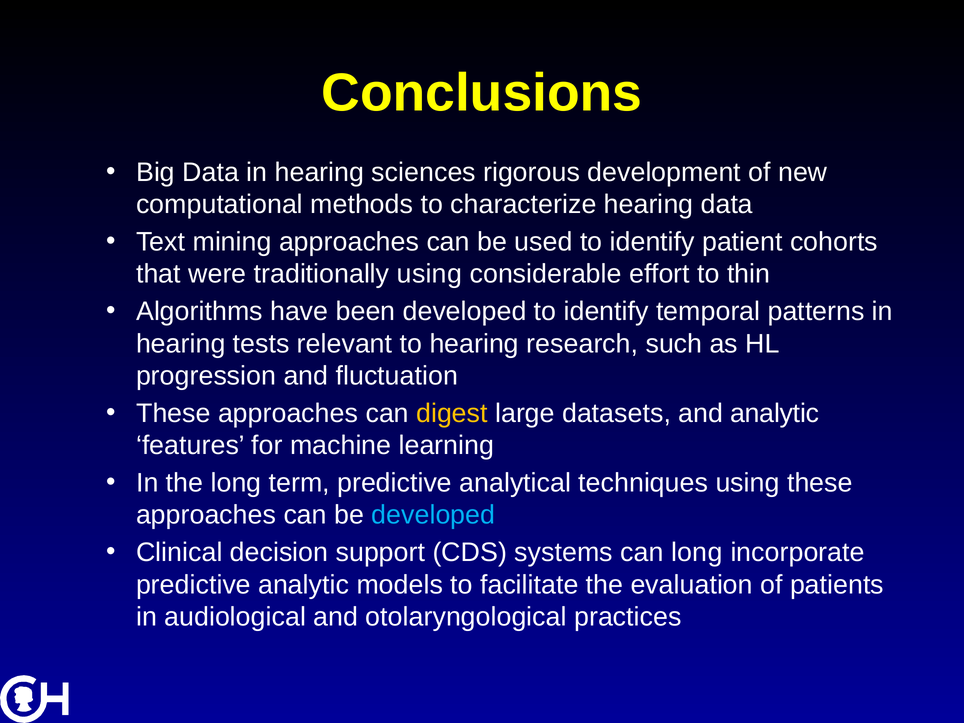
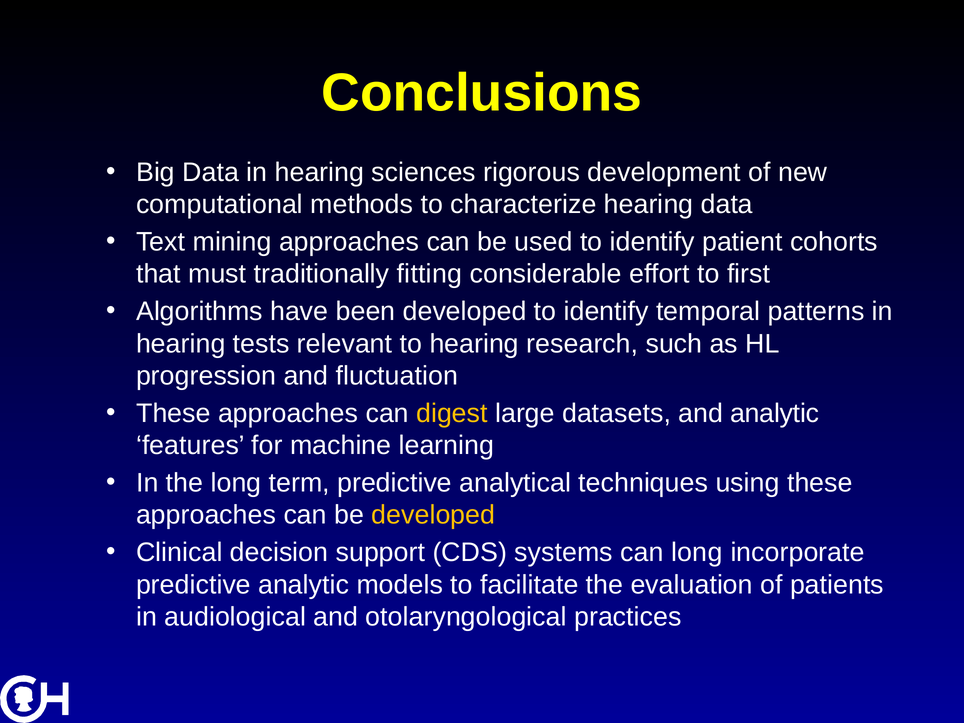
were: were -> must (217, 274)
traditionally using: using -> fitting (429, 274)
thin: thin -> first (749, 274)
developed colour: light blue -> yellow (433, 515)
